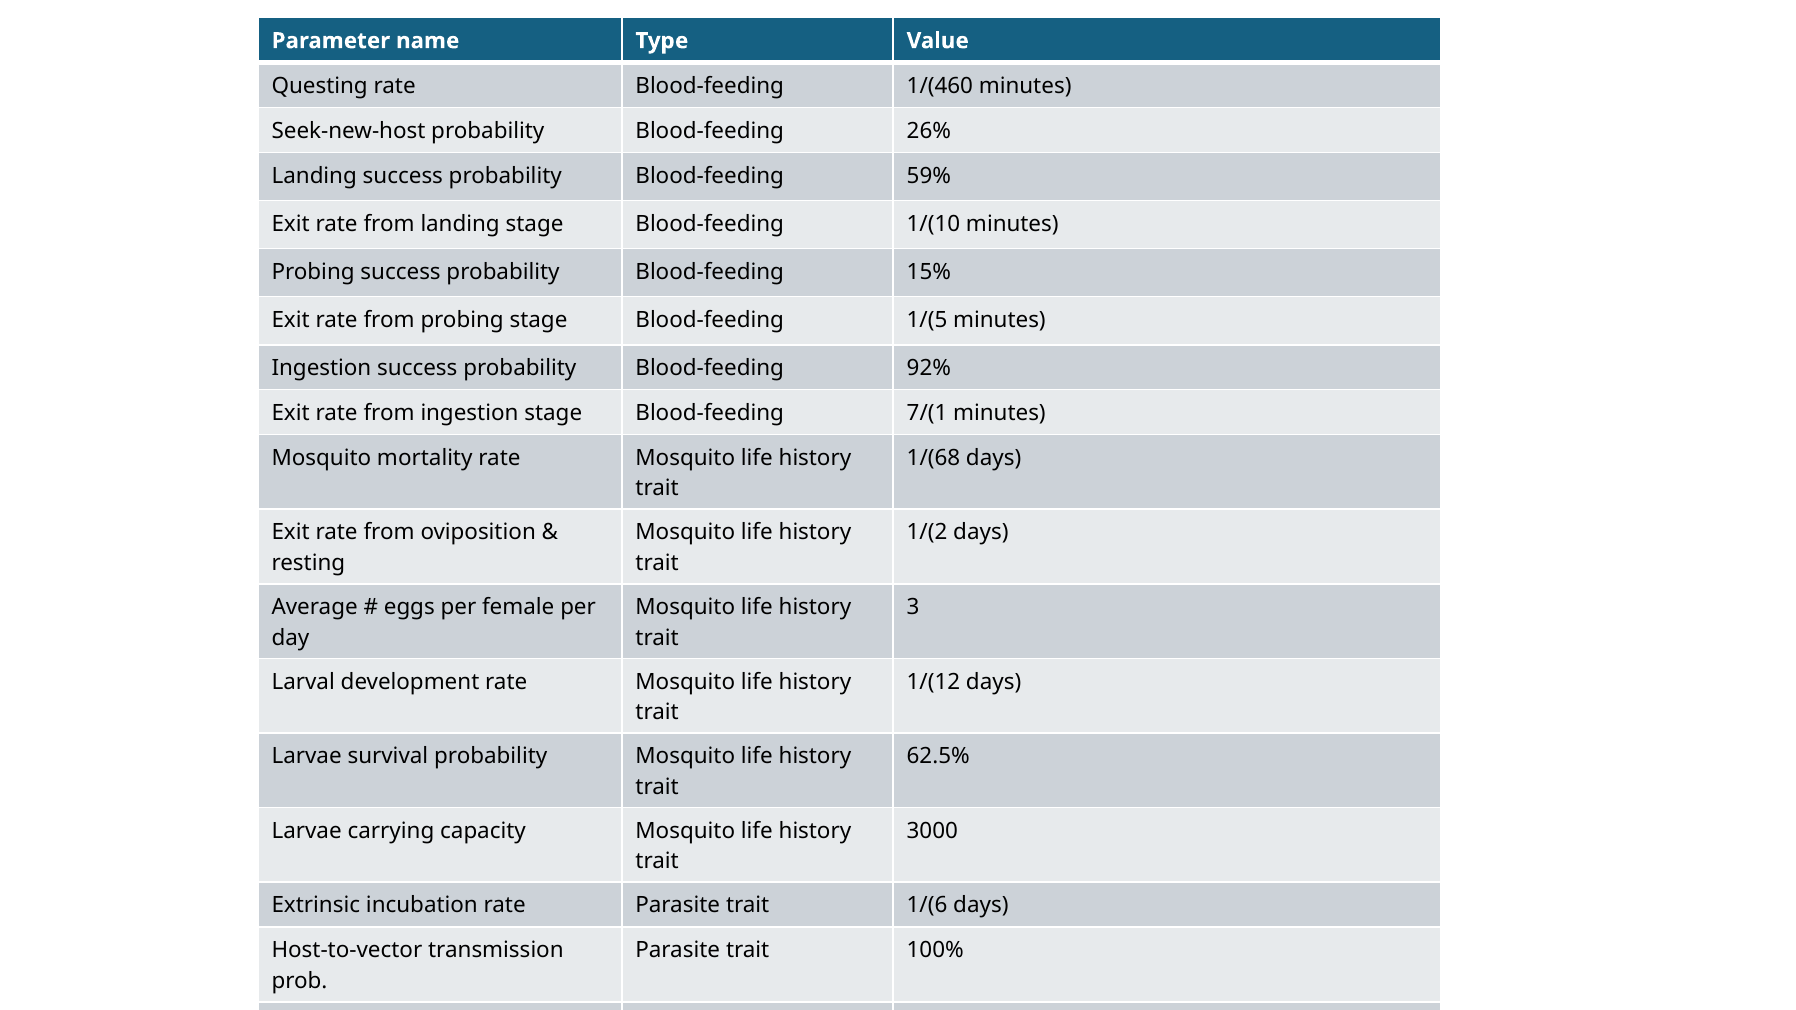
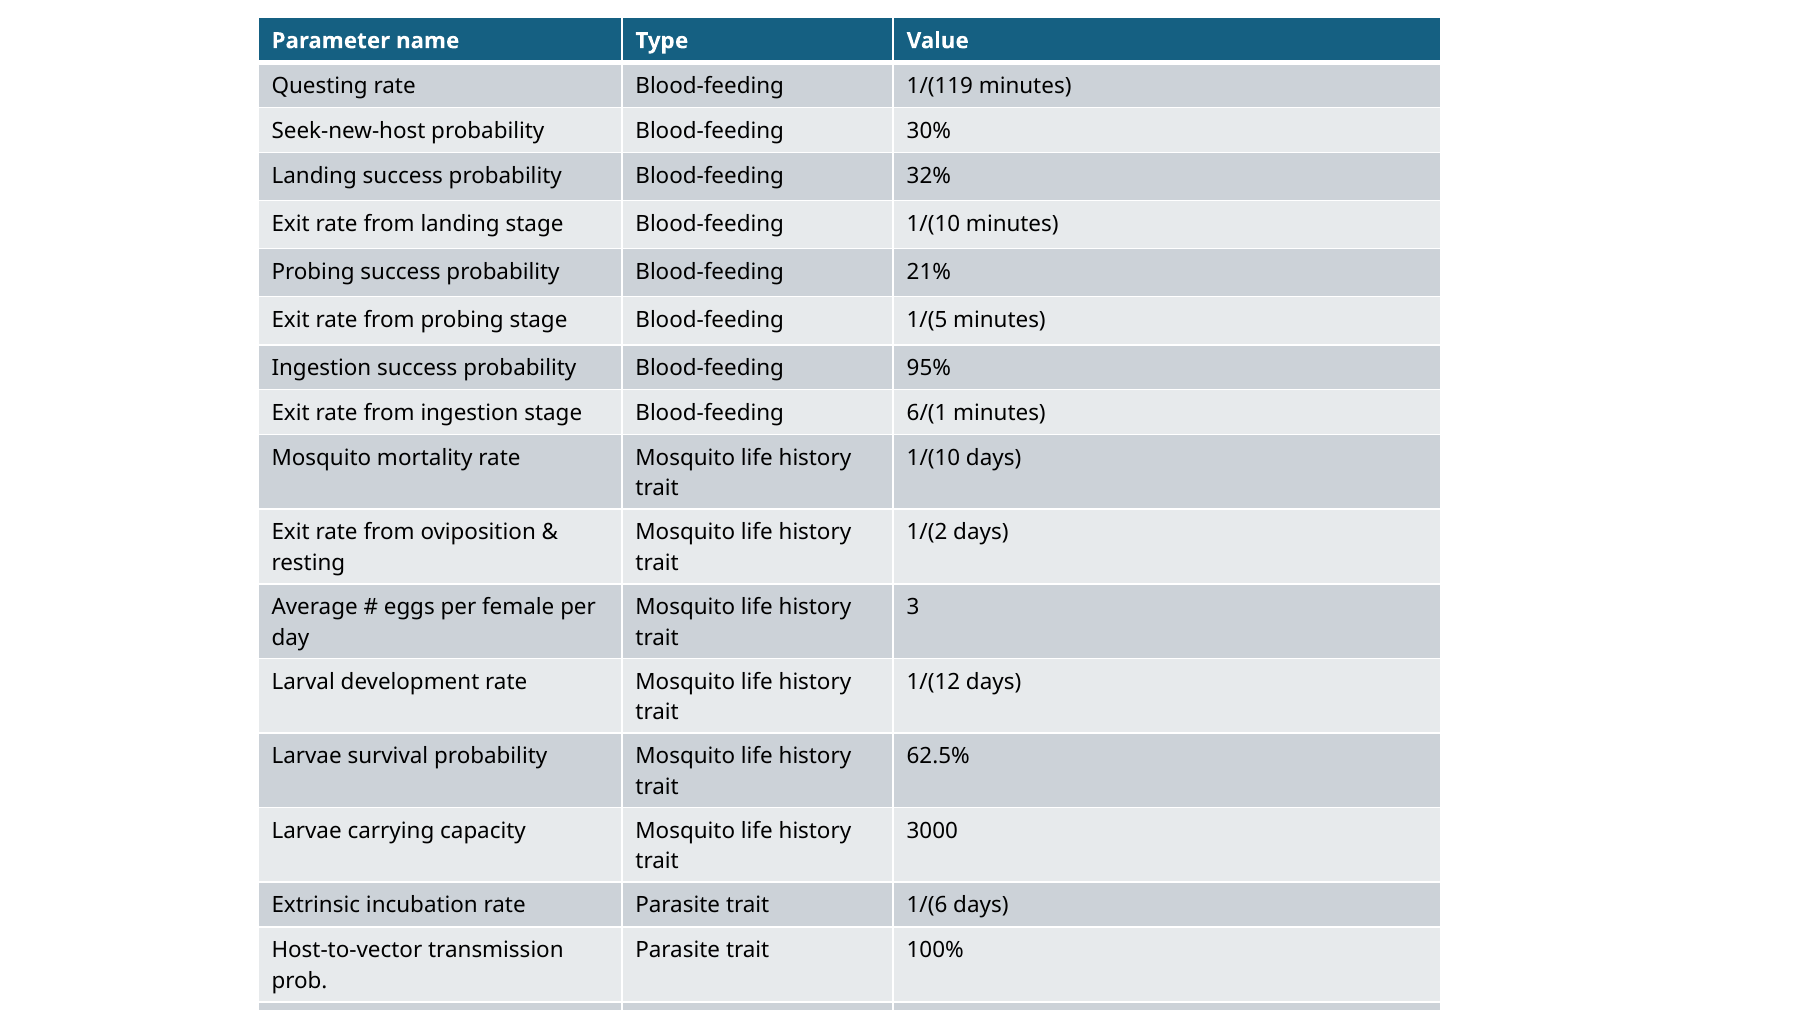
1/(460: 1/(460 -> 1/(119 (940, 86)
26%: 26% -> 30% (929, 131)
59%: 59% -> 32% (929, 176)
15%: 15% -> 21% (929, 272)
92%: 92% -> 95% (929, 368)
7/(1: 7/(1 -> 6/(1 (927, 413)
1/(68: 1/(68 -> 1/(10 (933, 458)
